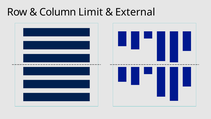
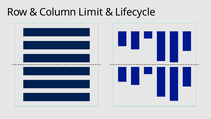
External: External -> Lifecycle (135, 12)
